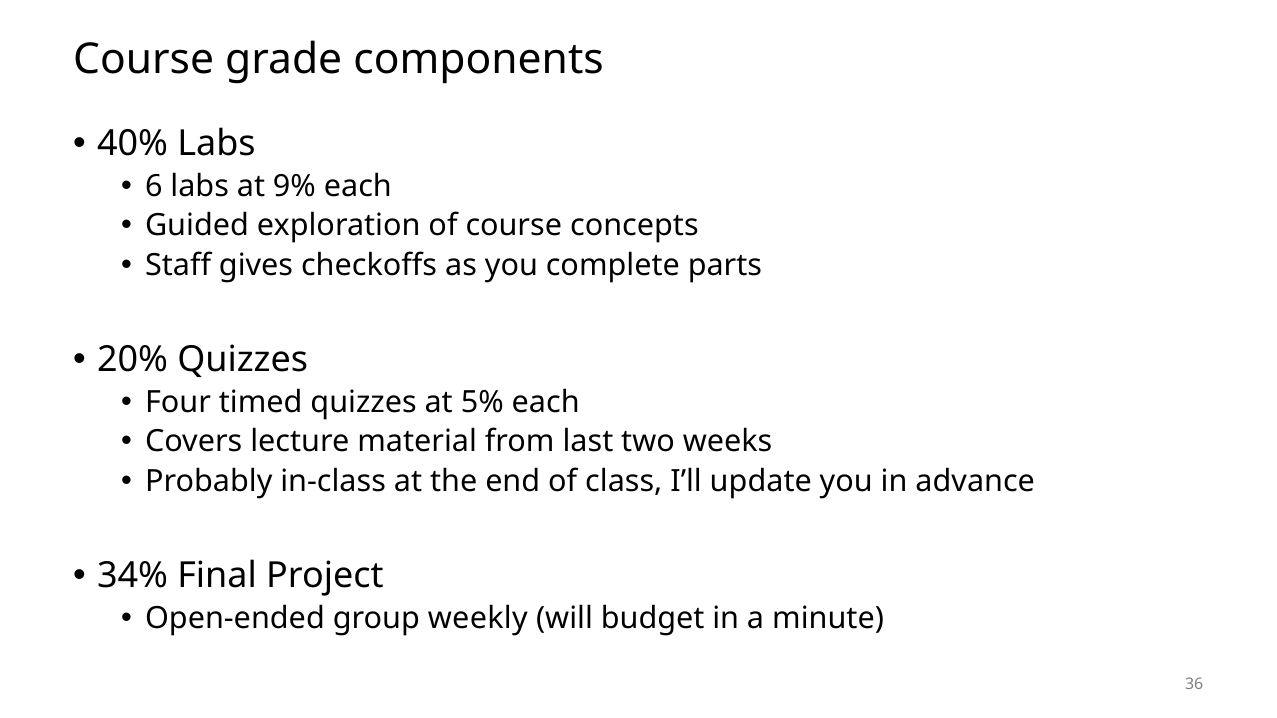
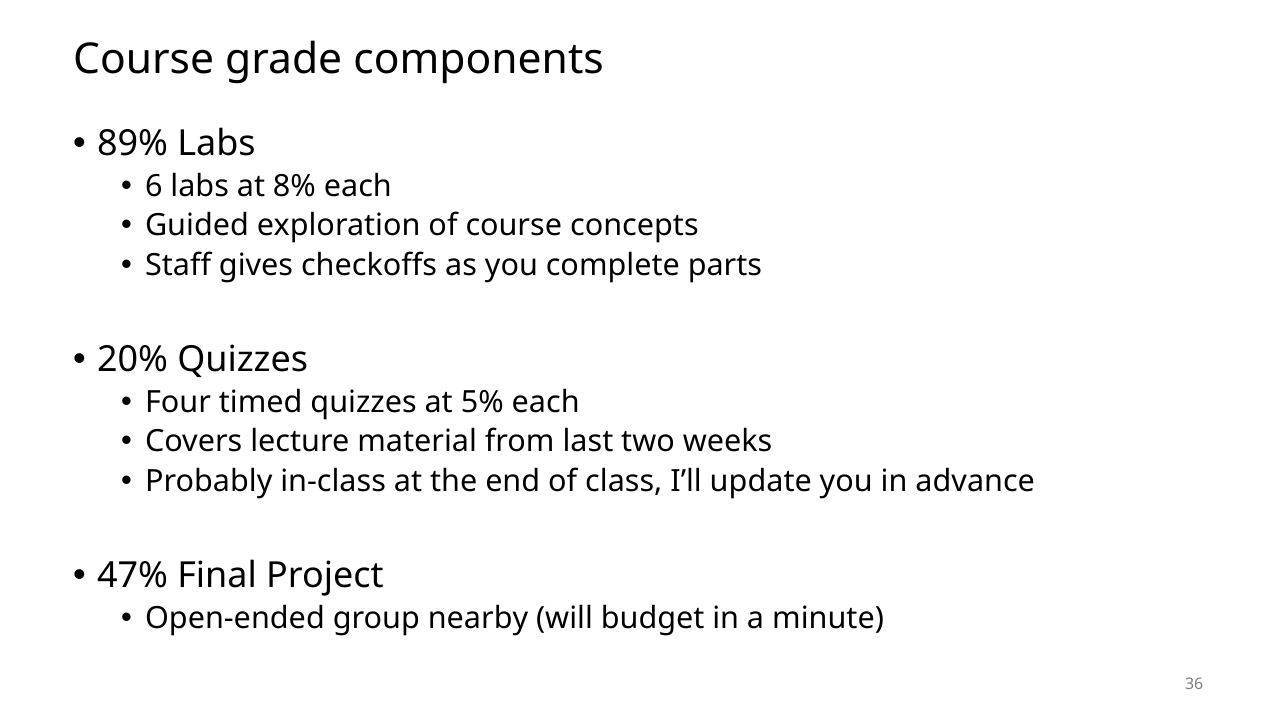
40%: 40% -> 89% (133, 144)
9%: 9% -> 8% (294, 186)
34%: 34% -> 47% (133, 576)
weekly: weekly -> nearby (478, 619)
